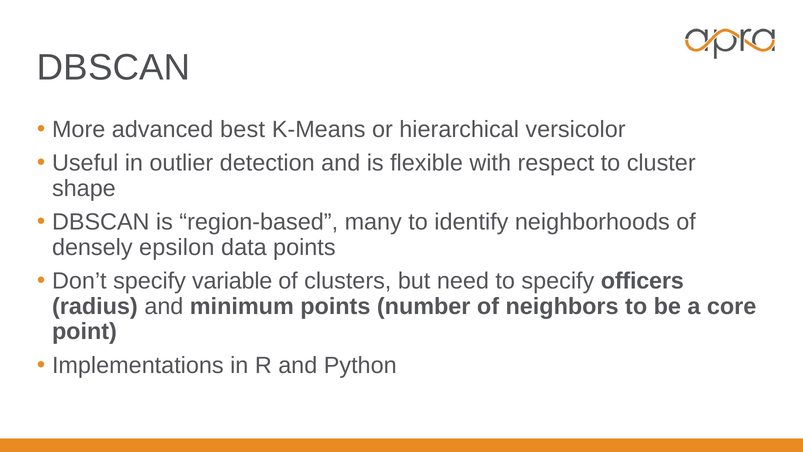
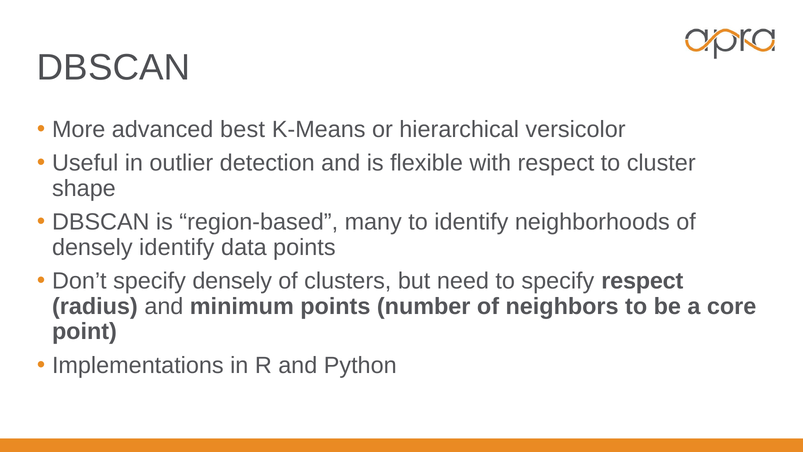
densely epsilon: epsilon -> identify (177, 247)
specify variable: variable -> densely (232, 281)
specify officers: officers -> respect (642, 281)
